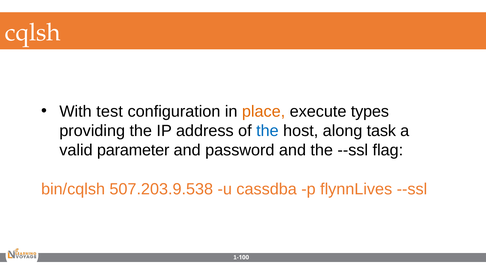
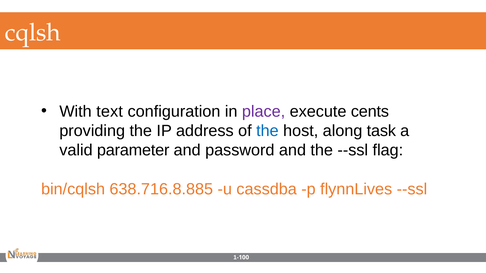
test: test -> text (110, 112)
place colour: orange -> purple (264, 112)
types: types -> cents (370, 112)
507.203.9.538: 507.203.9.538 -> 638.716.8.885 (161, 189)
